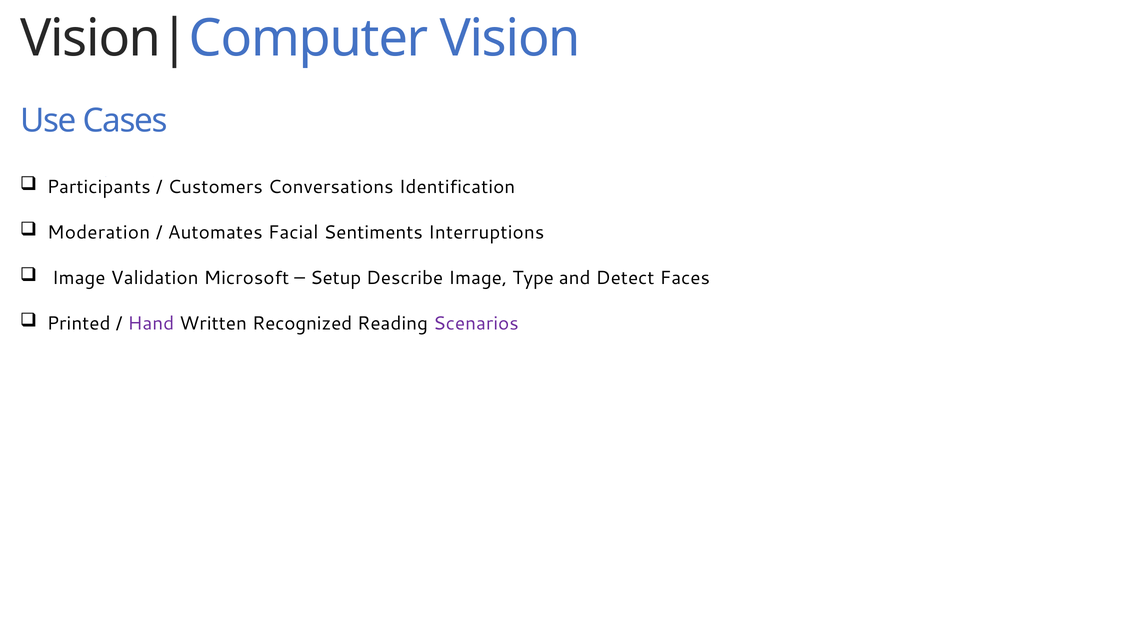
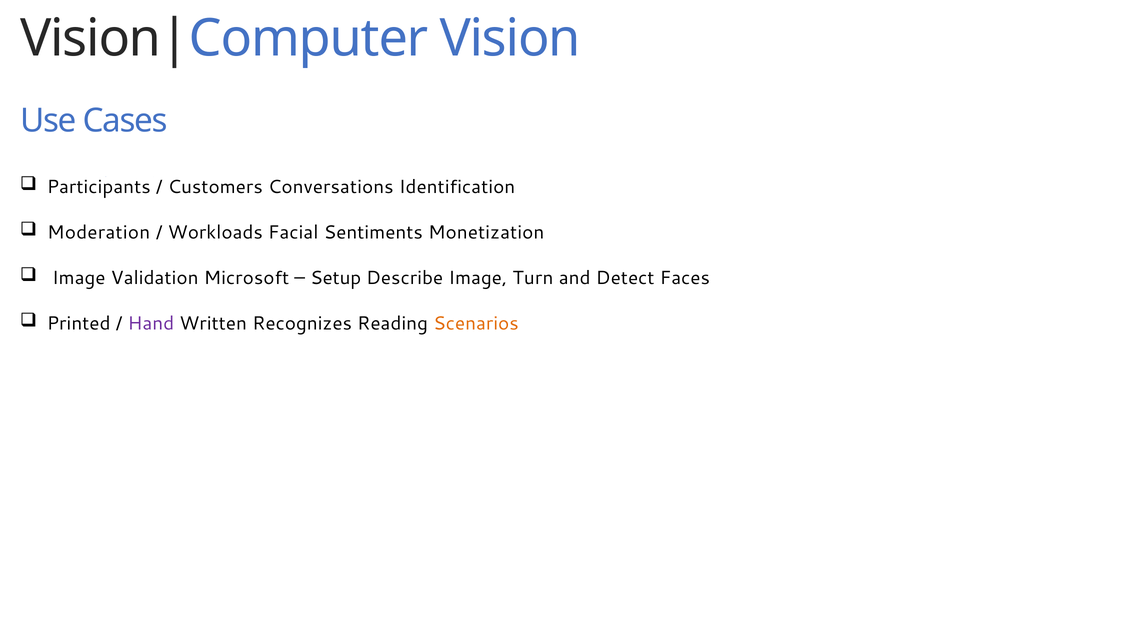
Automates: Automates -> Workloads (215, 233)
Interruptions: Interruptions -> Monetization (486, 233)
Type: Type -> Turn (533, 278)
Recognized: Recognized -> Recognizes (302, 324)
Scenarios colour: purple -> orange (476, 324)
